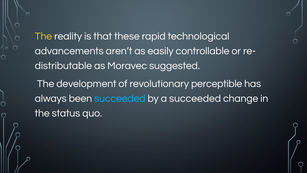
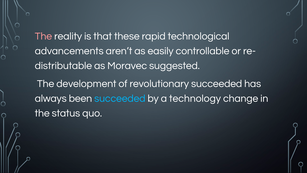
The colour: yellow -> pink (43, 36)
revolutionary perceptible: perceptible -> succeeded (217, 83)
a succeeded: succeeded -> technology (195, 98)
